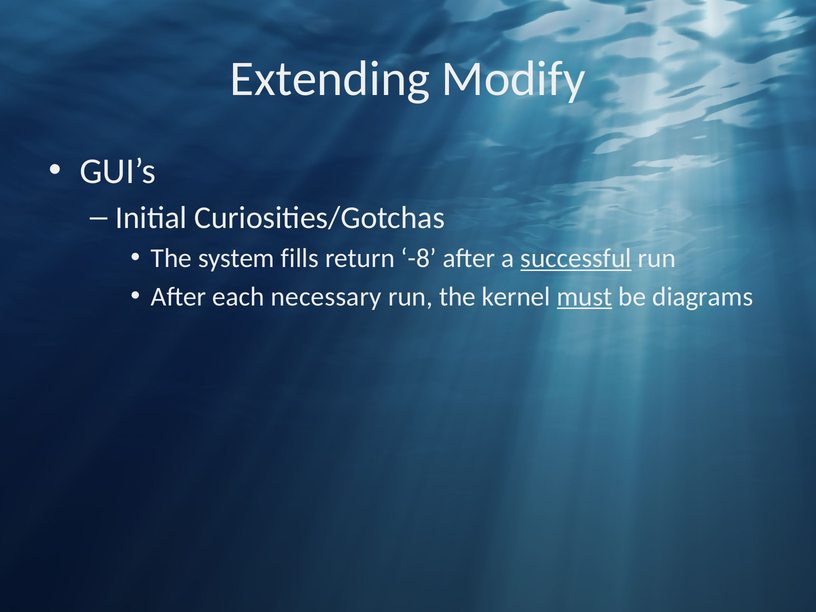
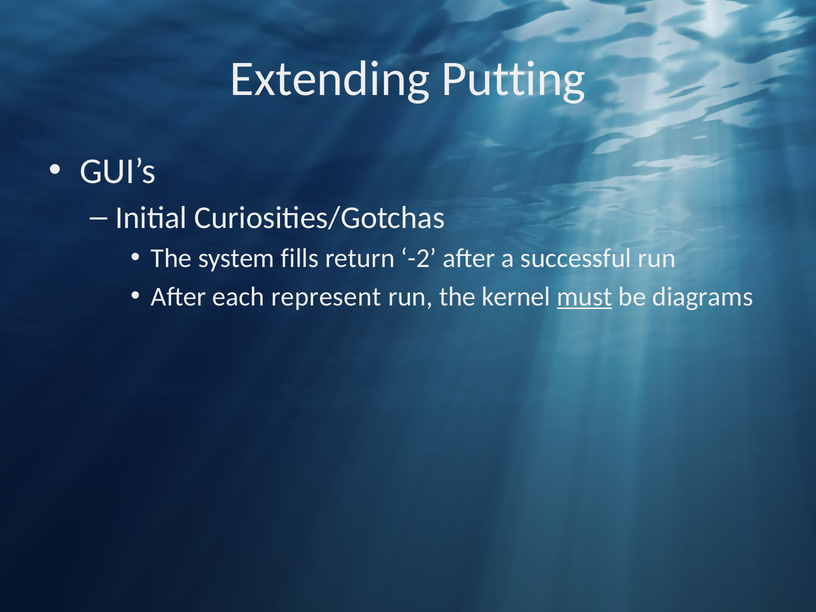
Modify: Modify -> Putting (514, 79)
-8: -8 -> -2 (419, 258)
successful underline: present -> none (576, 258)
necessary: necessary -> represent (326, 297)
